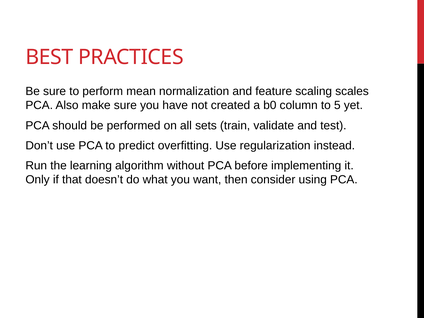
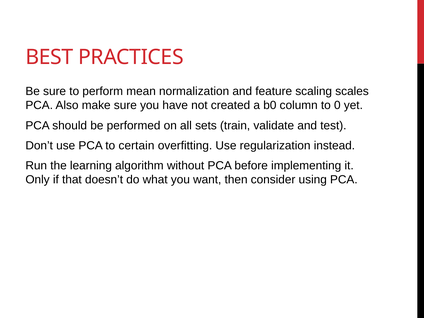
5: 5 -> 0 (337, 105)
predict: predict -> certain (136, 145)
